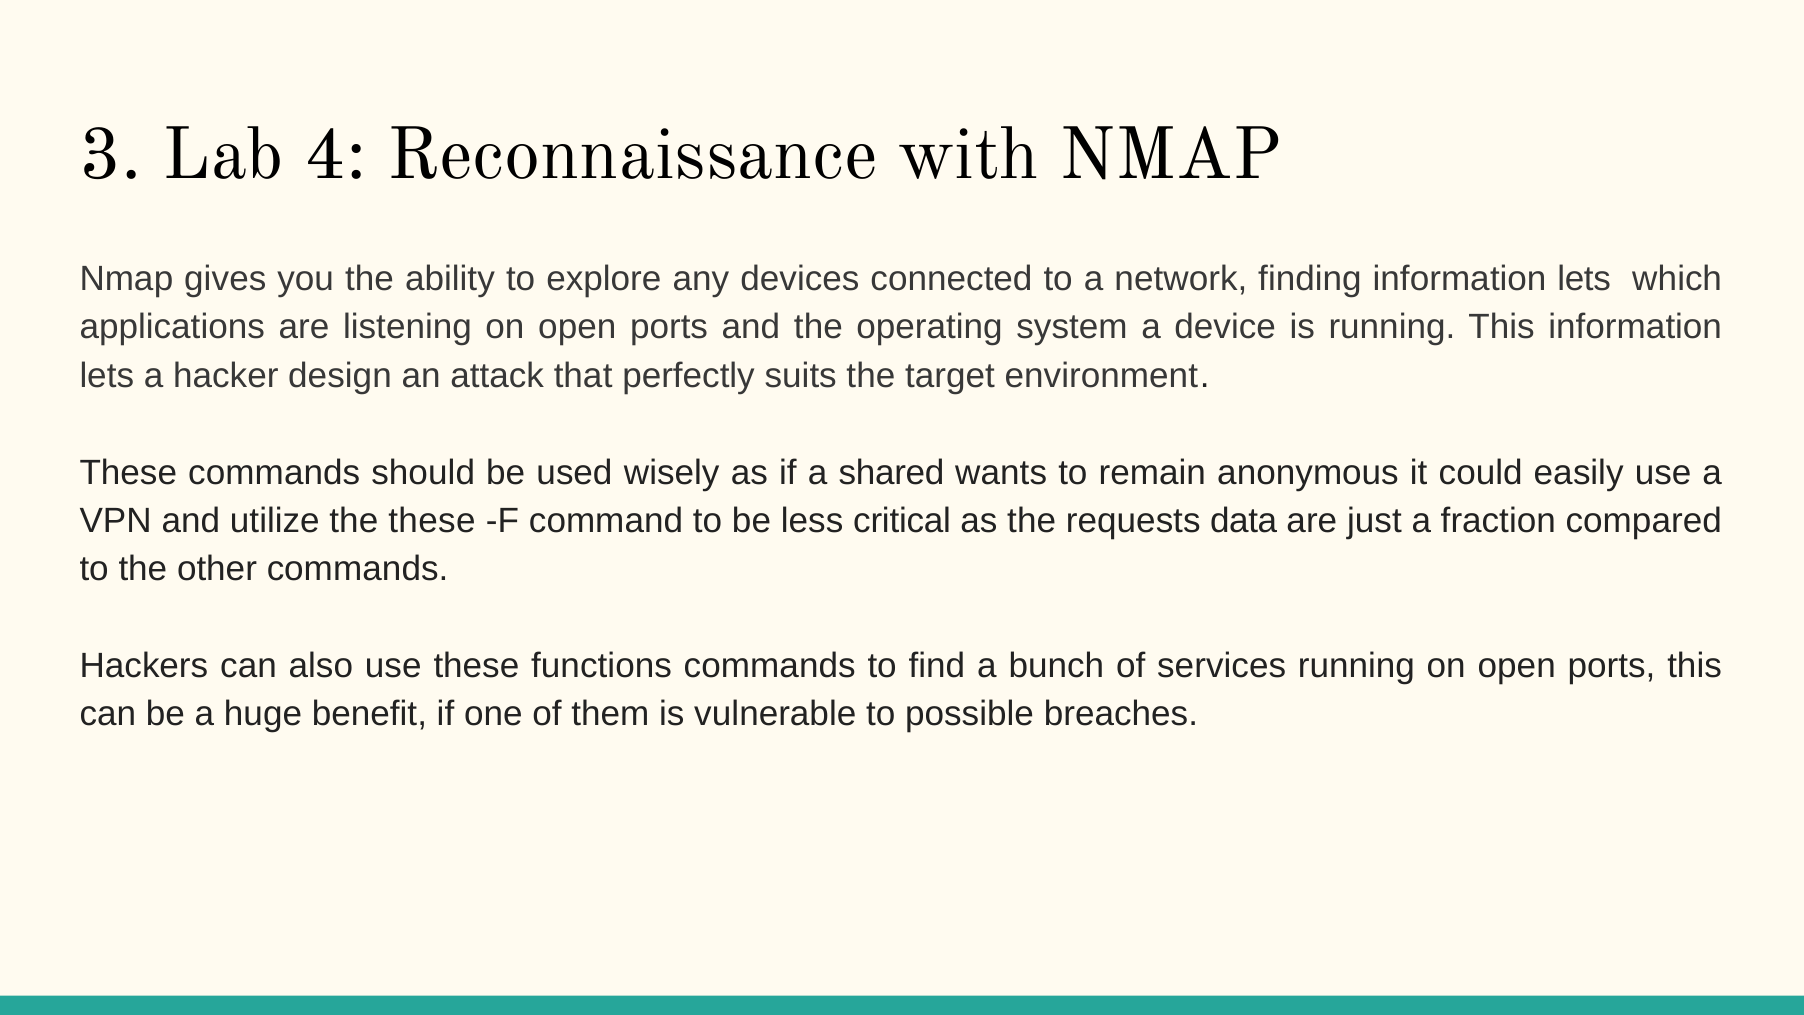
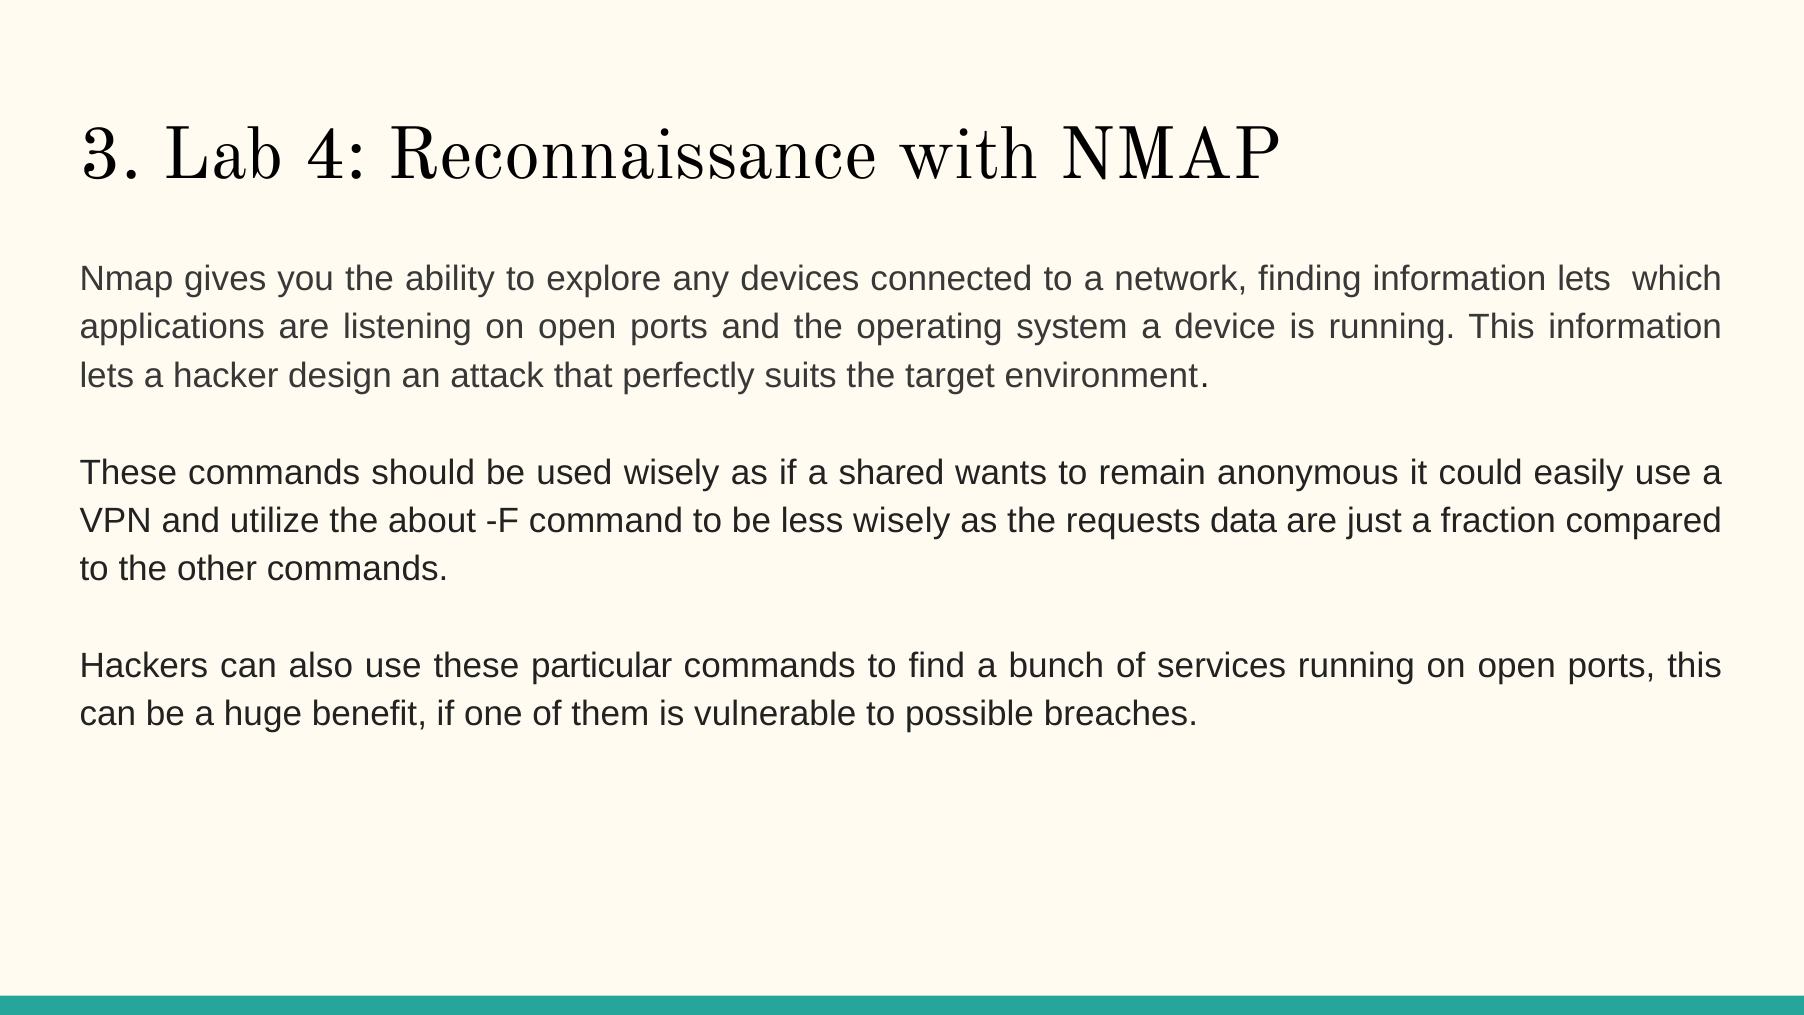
the these: these -> about (432, 521)
less critical: critical -> wisely (902, 521)
functions: functions -> particular (602, 666)
